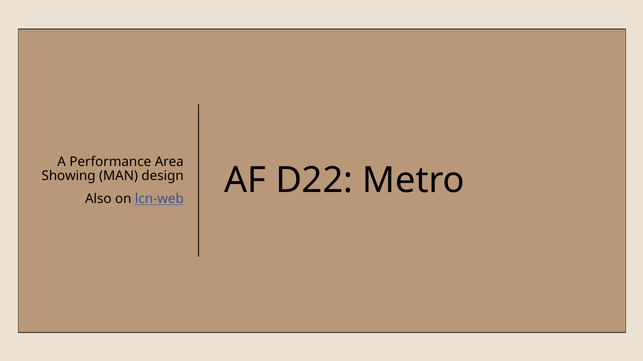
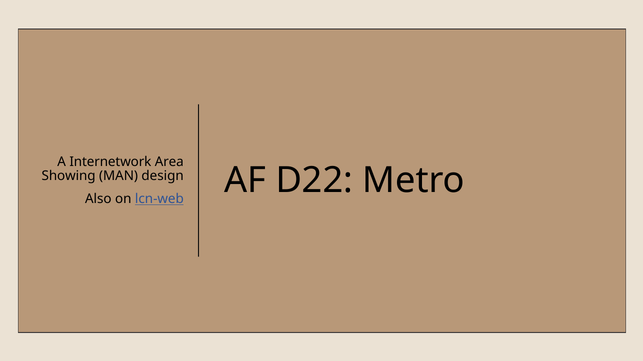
Performance: Performance -> Internetwork (110, 162)
